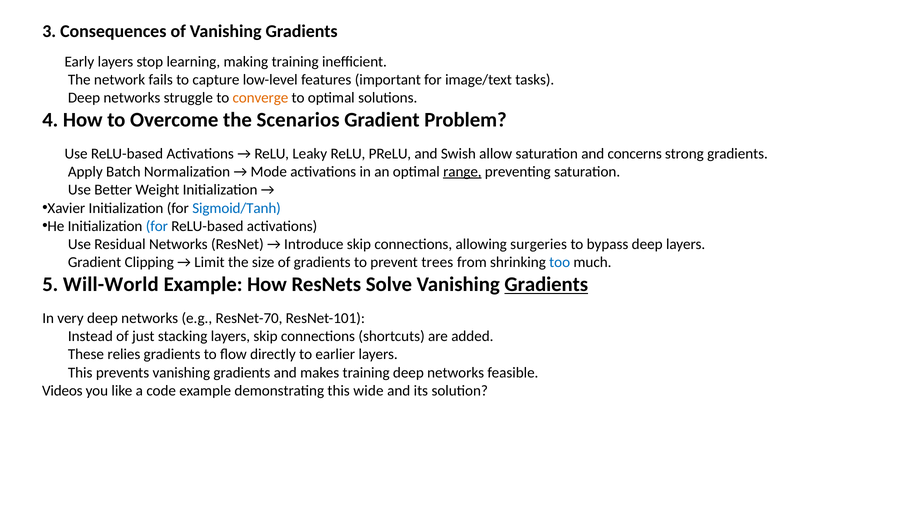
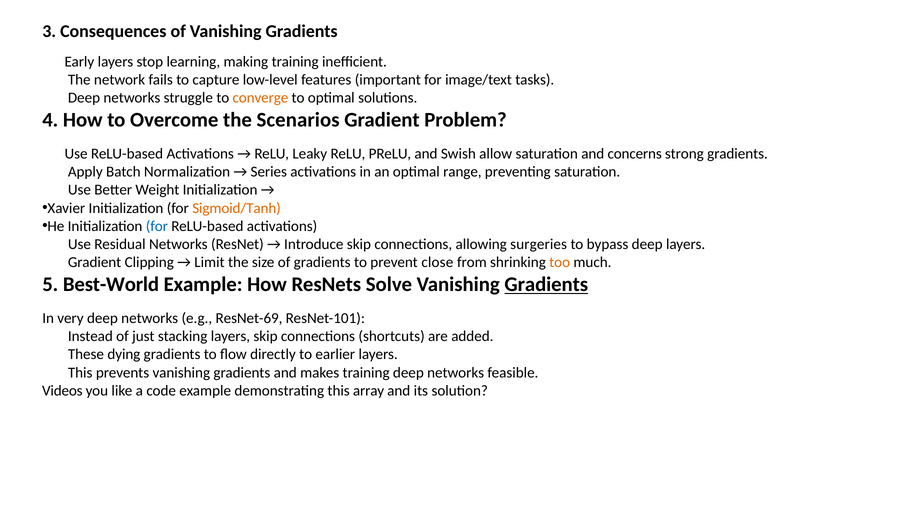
Mode: Mode -> Series (269, 172)
range underline: present -> none (462, 172)
Sigmoid/Tanh colour: blue -> orange (237, 208)
trees: trees -> close (437, 262)
too colour: blue -> orange (560, 262)
Will-World: Will-World -> Best-World (111, 284)
ResNet-70: ResNet-70 -> ResNet-69 (249, 318)
relies: relies -> dying (124, 354)
wide: wide -> array (369, 391)
